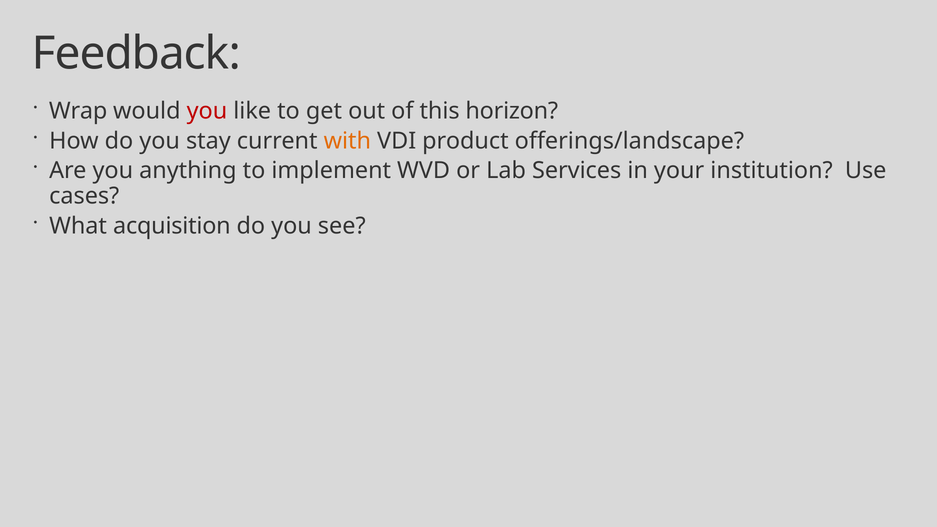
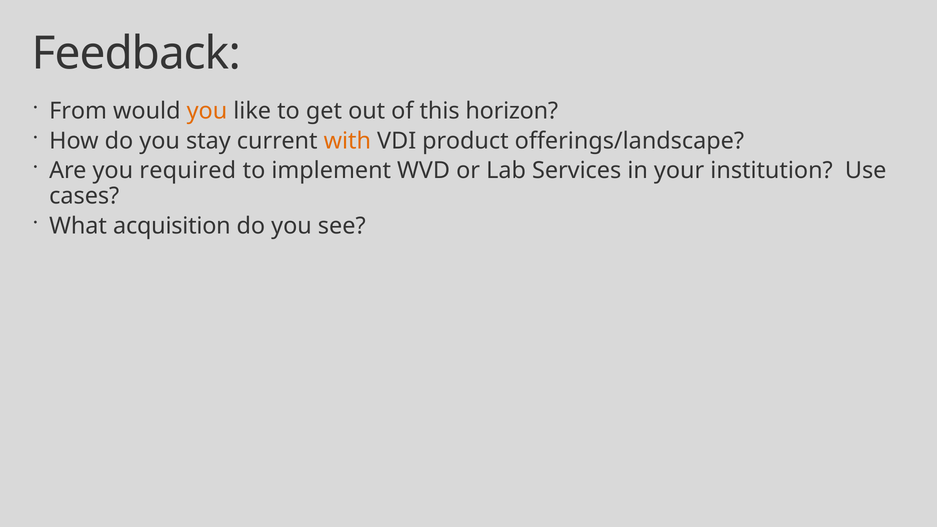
Wrap: Wrap -> From (78, 111)
you colour: red -> orange (207, 111)
anything: anything -> required (188, 171)
